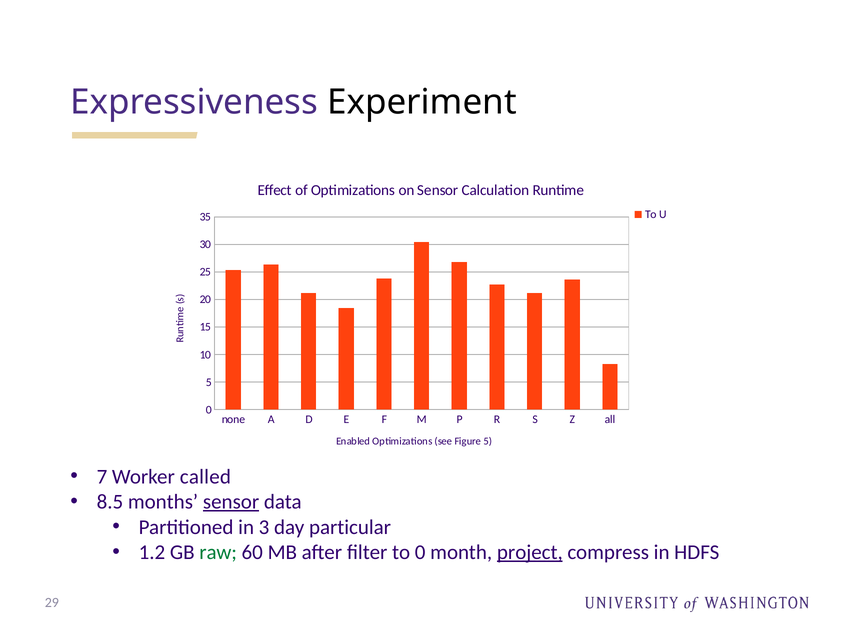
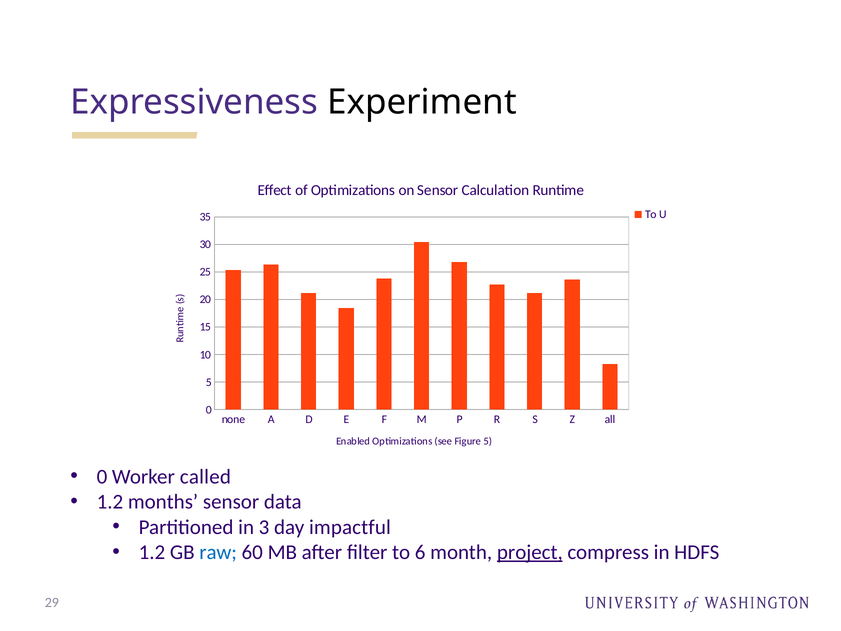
7: 7 -> 0 (102, 476)
8.5: 8.5 -> 1.2 (110, 502)
sensor underline: present -> none (231, 502)
particular: particular -> impactful (350, 527)
raw colour: green -> blue (218, 552)
to 0: 0 -> 6 (420, 552)
